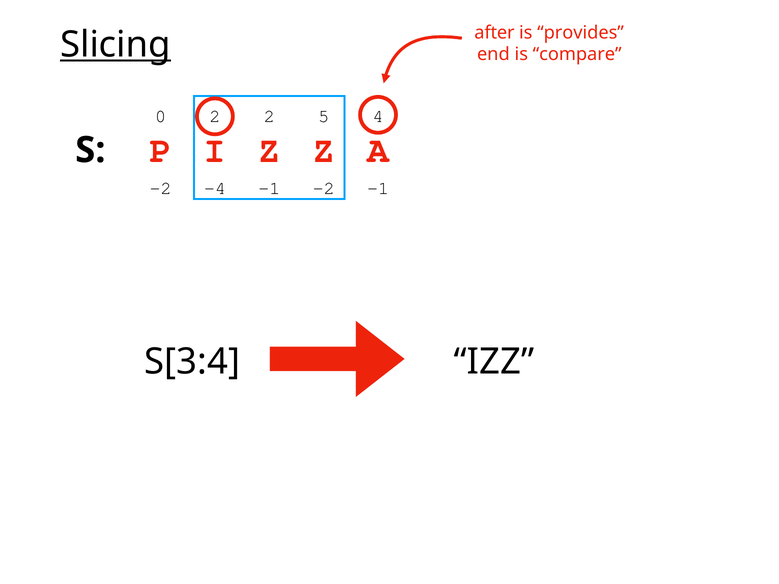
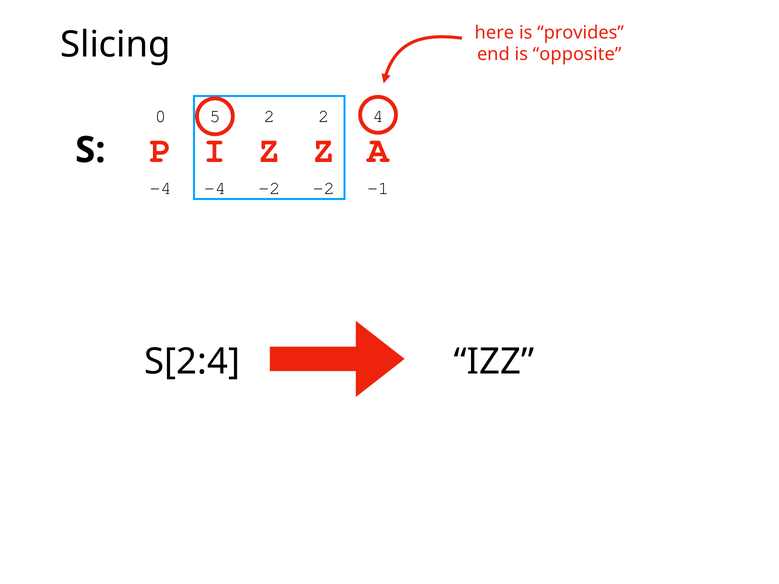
after: after -> here (494, 33)
Slicing underline: present -> none (115, 45)
compare: compare -> opposite (577, 54)
0 2: 2 -> 5 (215, 116)
2 5: 5 -> 2 (324, 116)
-2: -2 -> -4 (161, 188)
-4 -1: -1 -> -2 (269, 188)
S[3:4: S[3:4 -> S[2:4 (192, 362)
